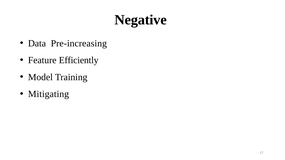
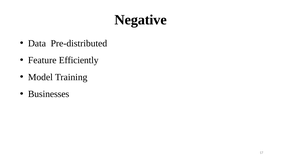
Pre-increasing: Pre-increasing -> Pre-distributed (79, 43)
Mitigating: Mitigating -> Businesses (49, 94)
